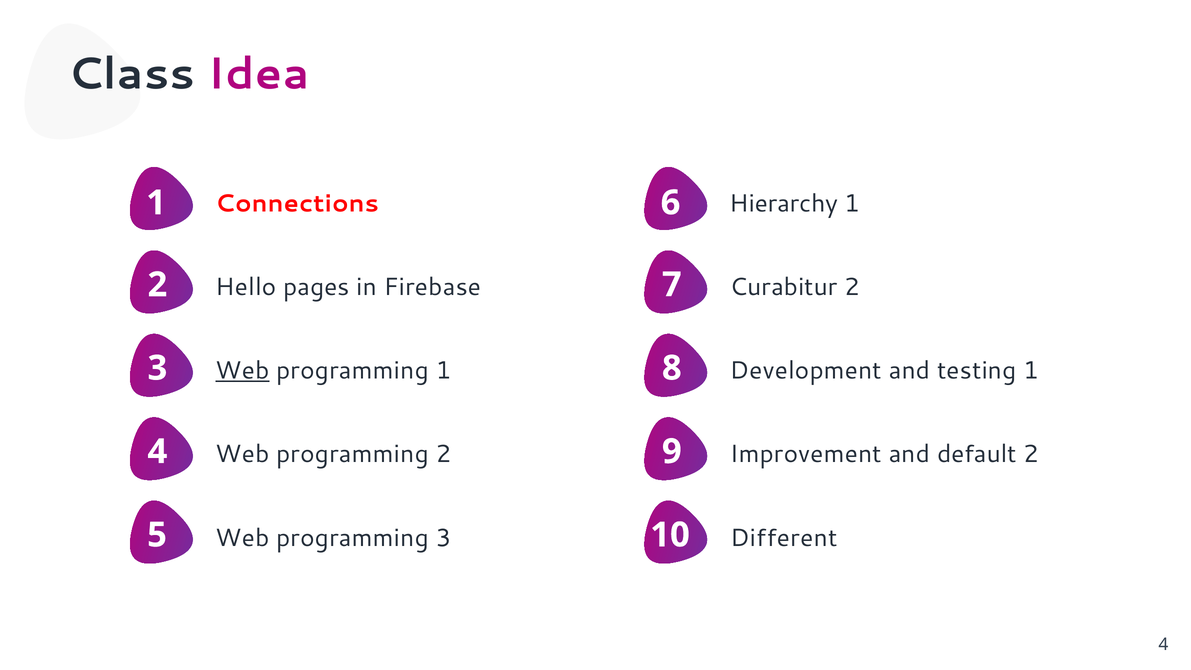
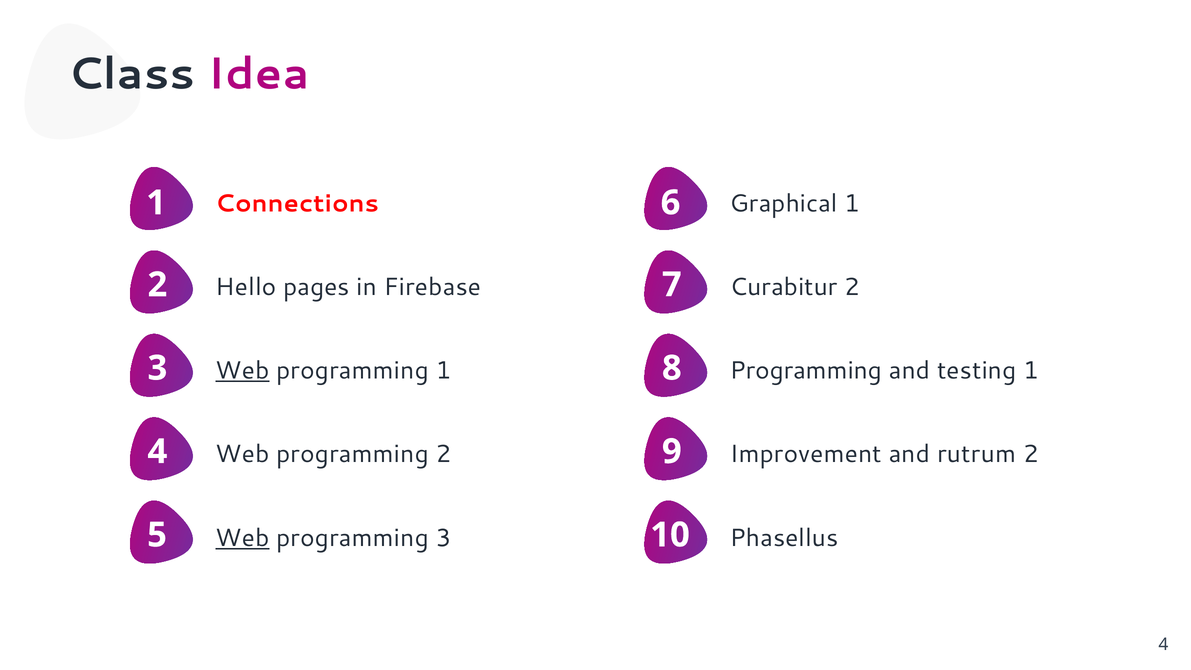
Hierarchy: Hierarchy -> Graphical (784, 203)
Development: Development -> Programming (806, 371)
default: default -> rutrum (977, 454)
Web underline: none -> present (242, 538)
Different: Different -> Phasellus (784, 538)
